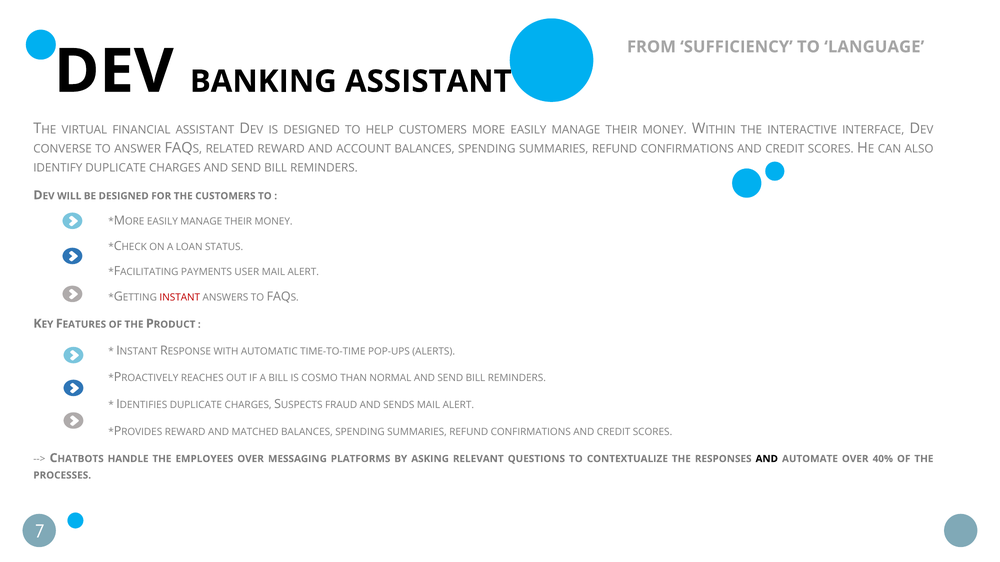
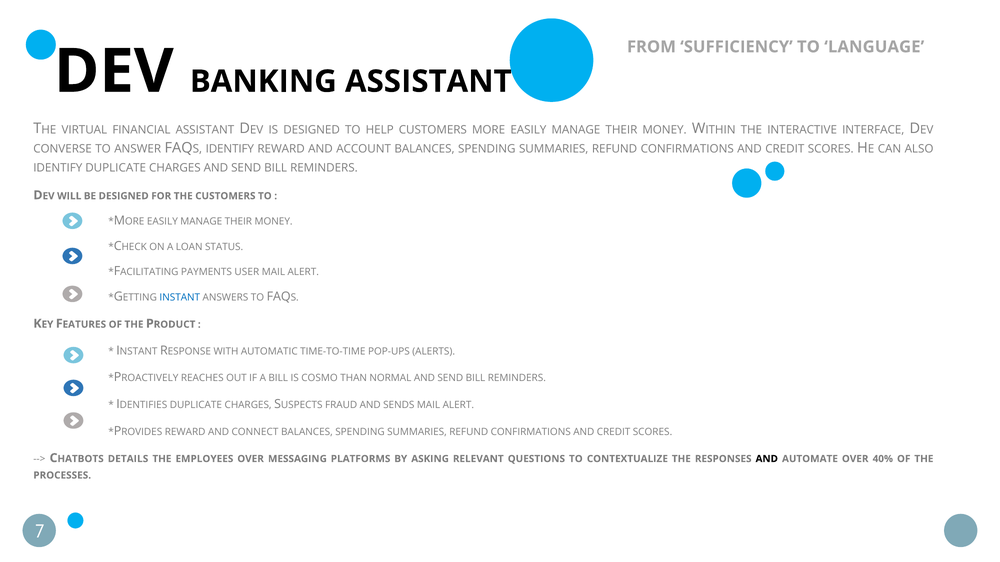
FAQS RELATED: RELATED -> IDENTIFY (230, 149)
INSTANT colour: red -> blue (180, 298)
MATCHED: MATCHED -> CONNECT (255, 432)
HANDLE: HANDLE -> DETAILS (128, 459)
